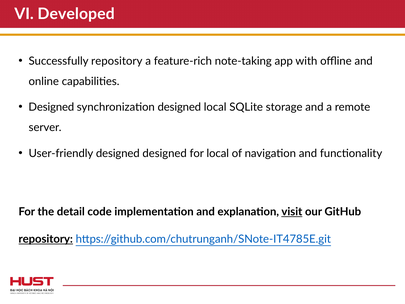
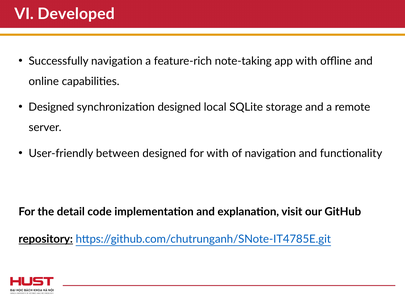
Successfully repository: repository -> navigation (117, 61)
User-friendly designed: designed -> between (118, 153)
for local: local -> with (218, 153)
visit underline: present -> none (292, 212)
